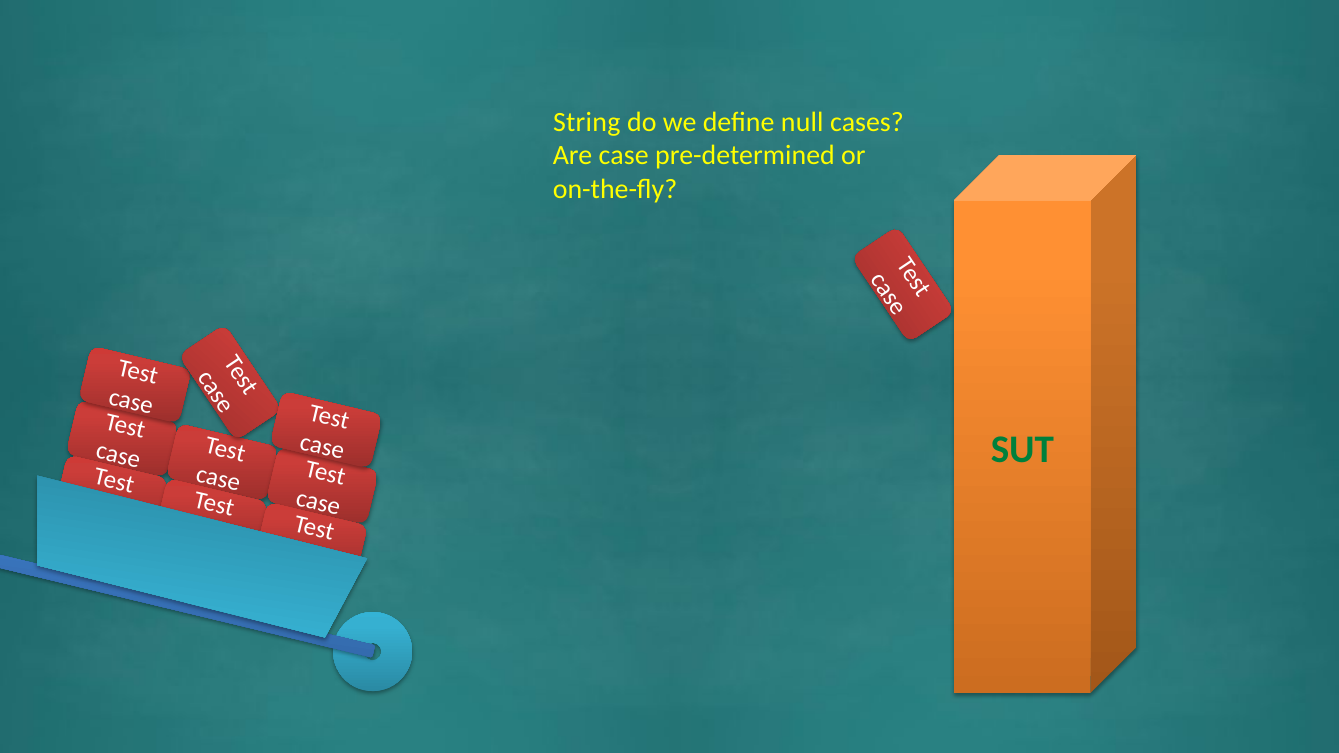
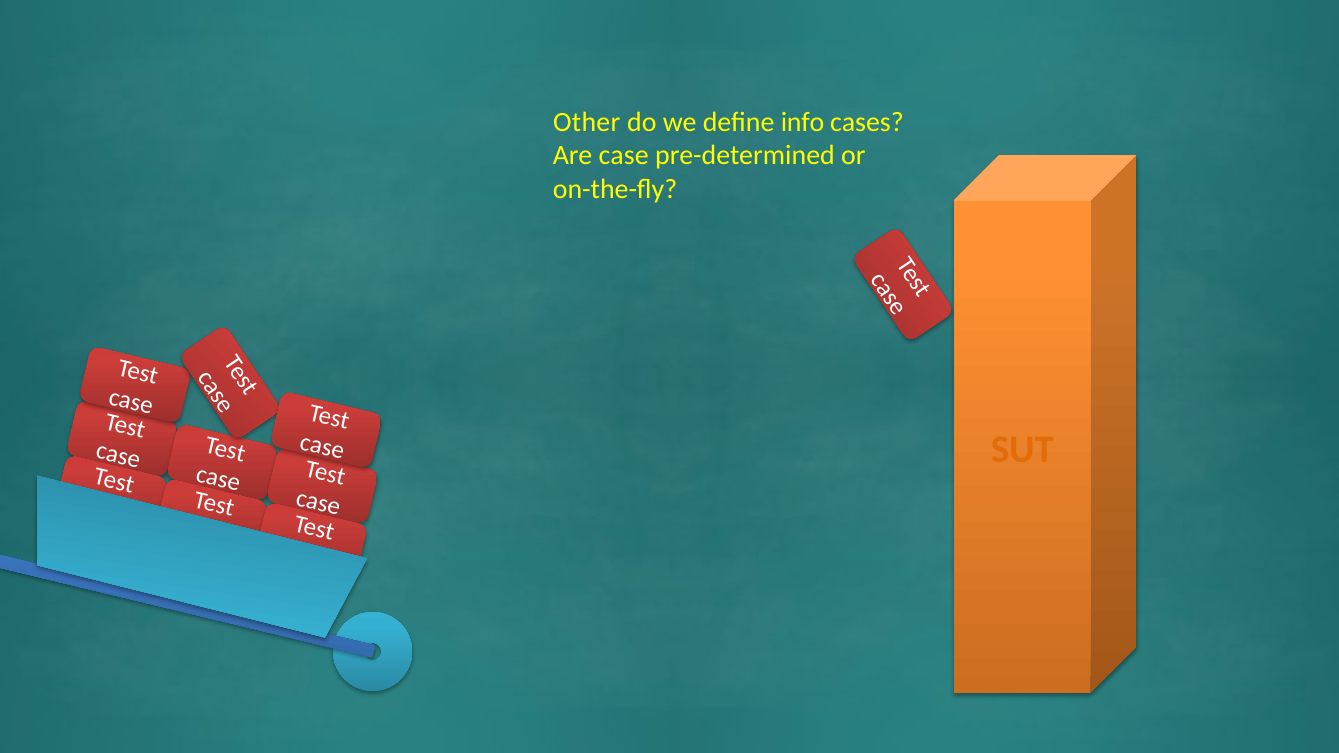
String: String -> Other (587, 122)
null: null -> info (803, 122)
SUT colour: green -> orange (1022, 449)
